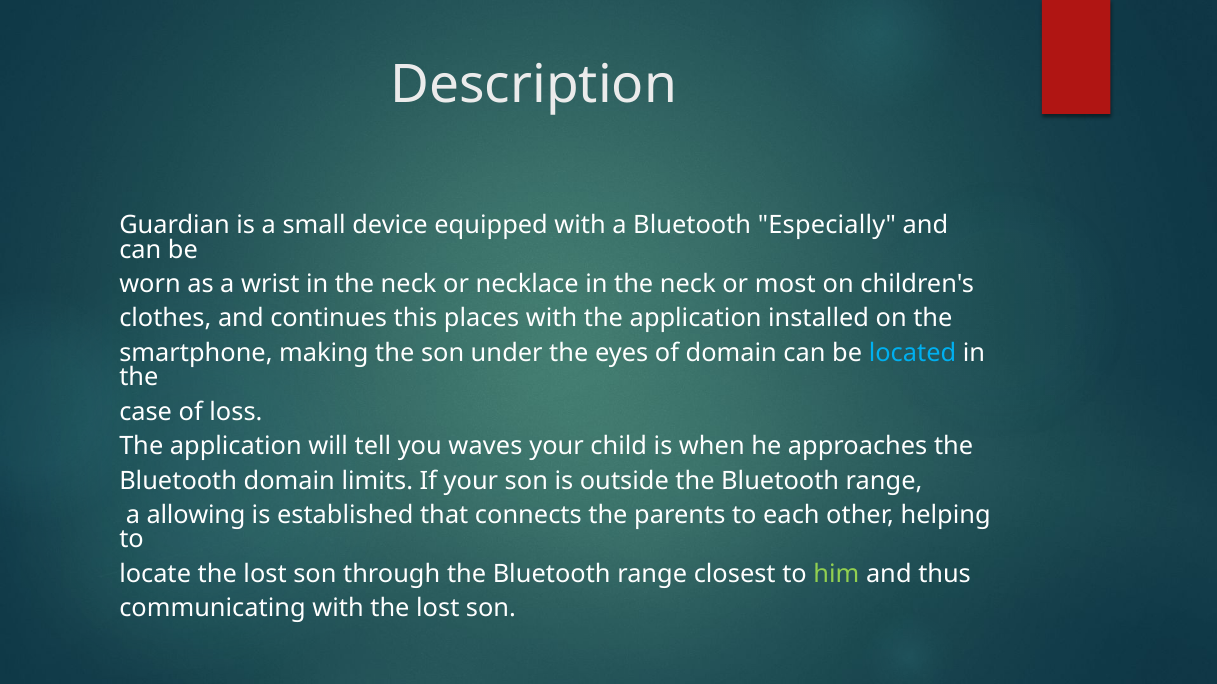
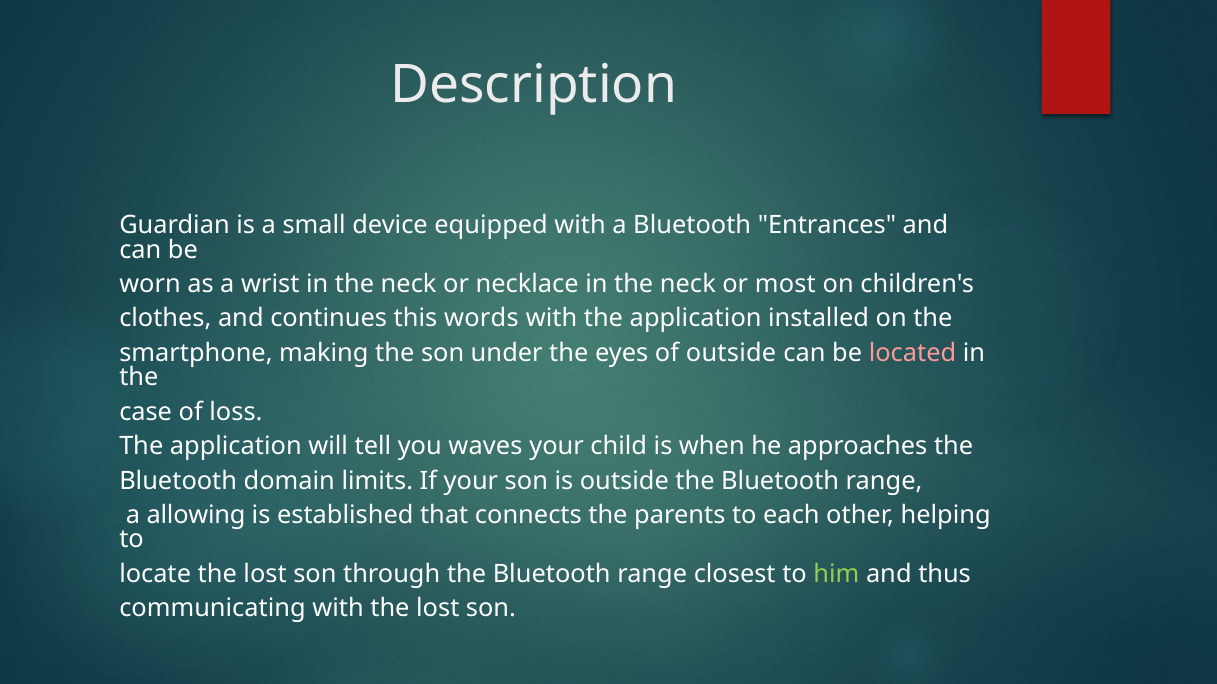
Especially: Especially -> Entrances (827, 225)
places: places -> words (481, 319)
of domain: domain -> outside (731, 353)
located colour: light blue -> pink (912, 353)
